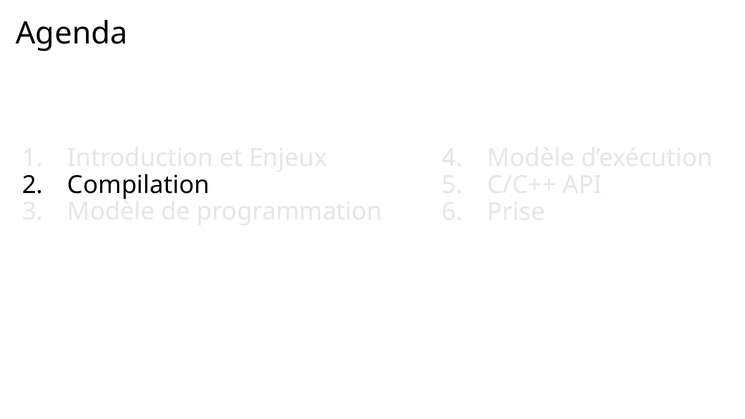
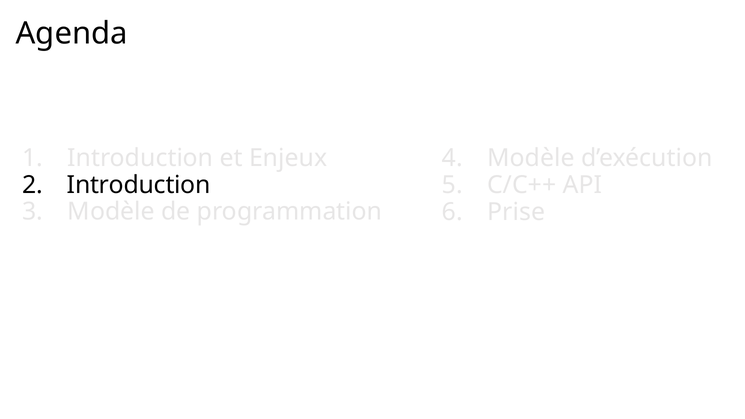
Compilation: Compilation -> Introduction (139, 185)
